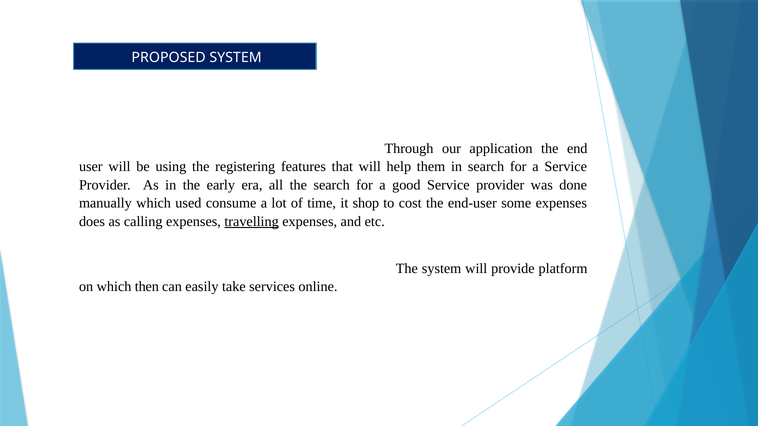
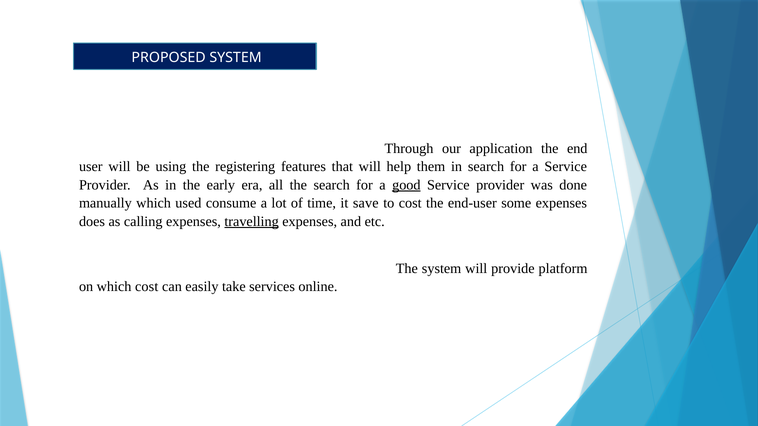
good underline: none -> present (406, 185)
shop: shop -> save (366, 203)
which then: then -> cost (147, 287)
